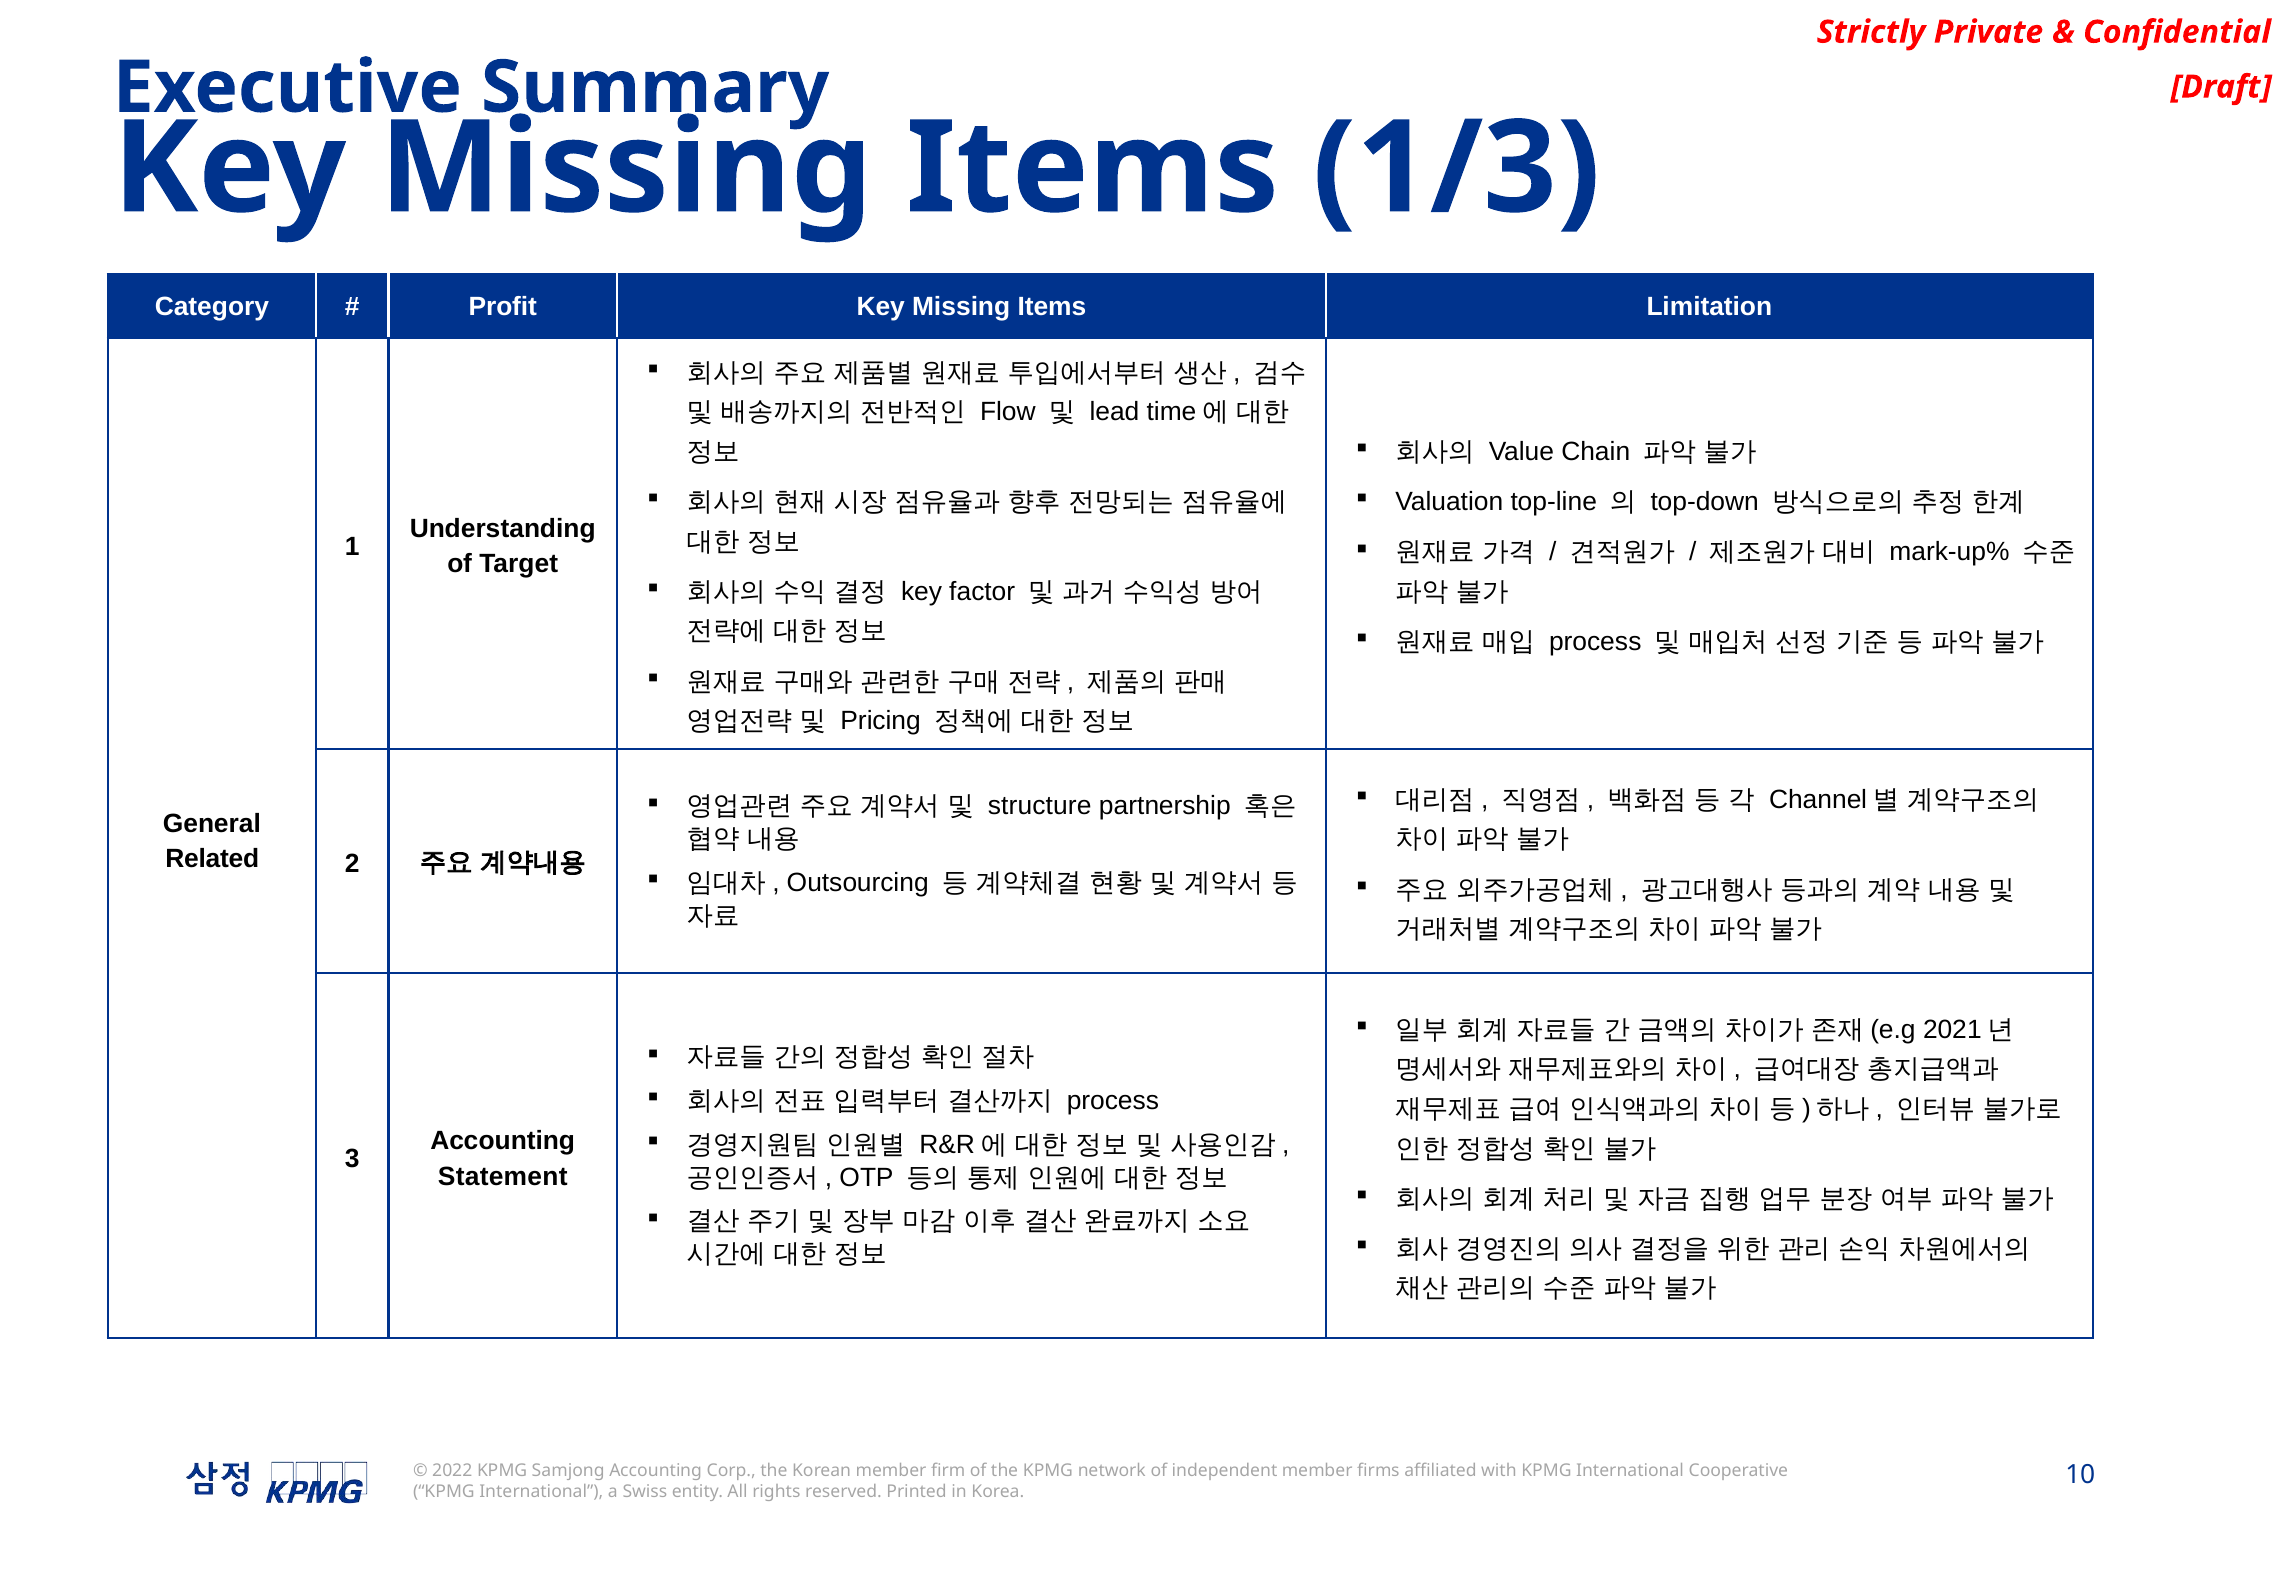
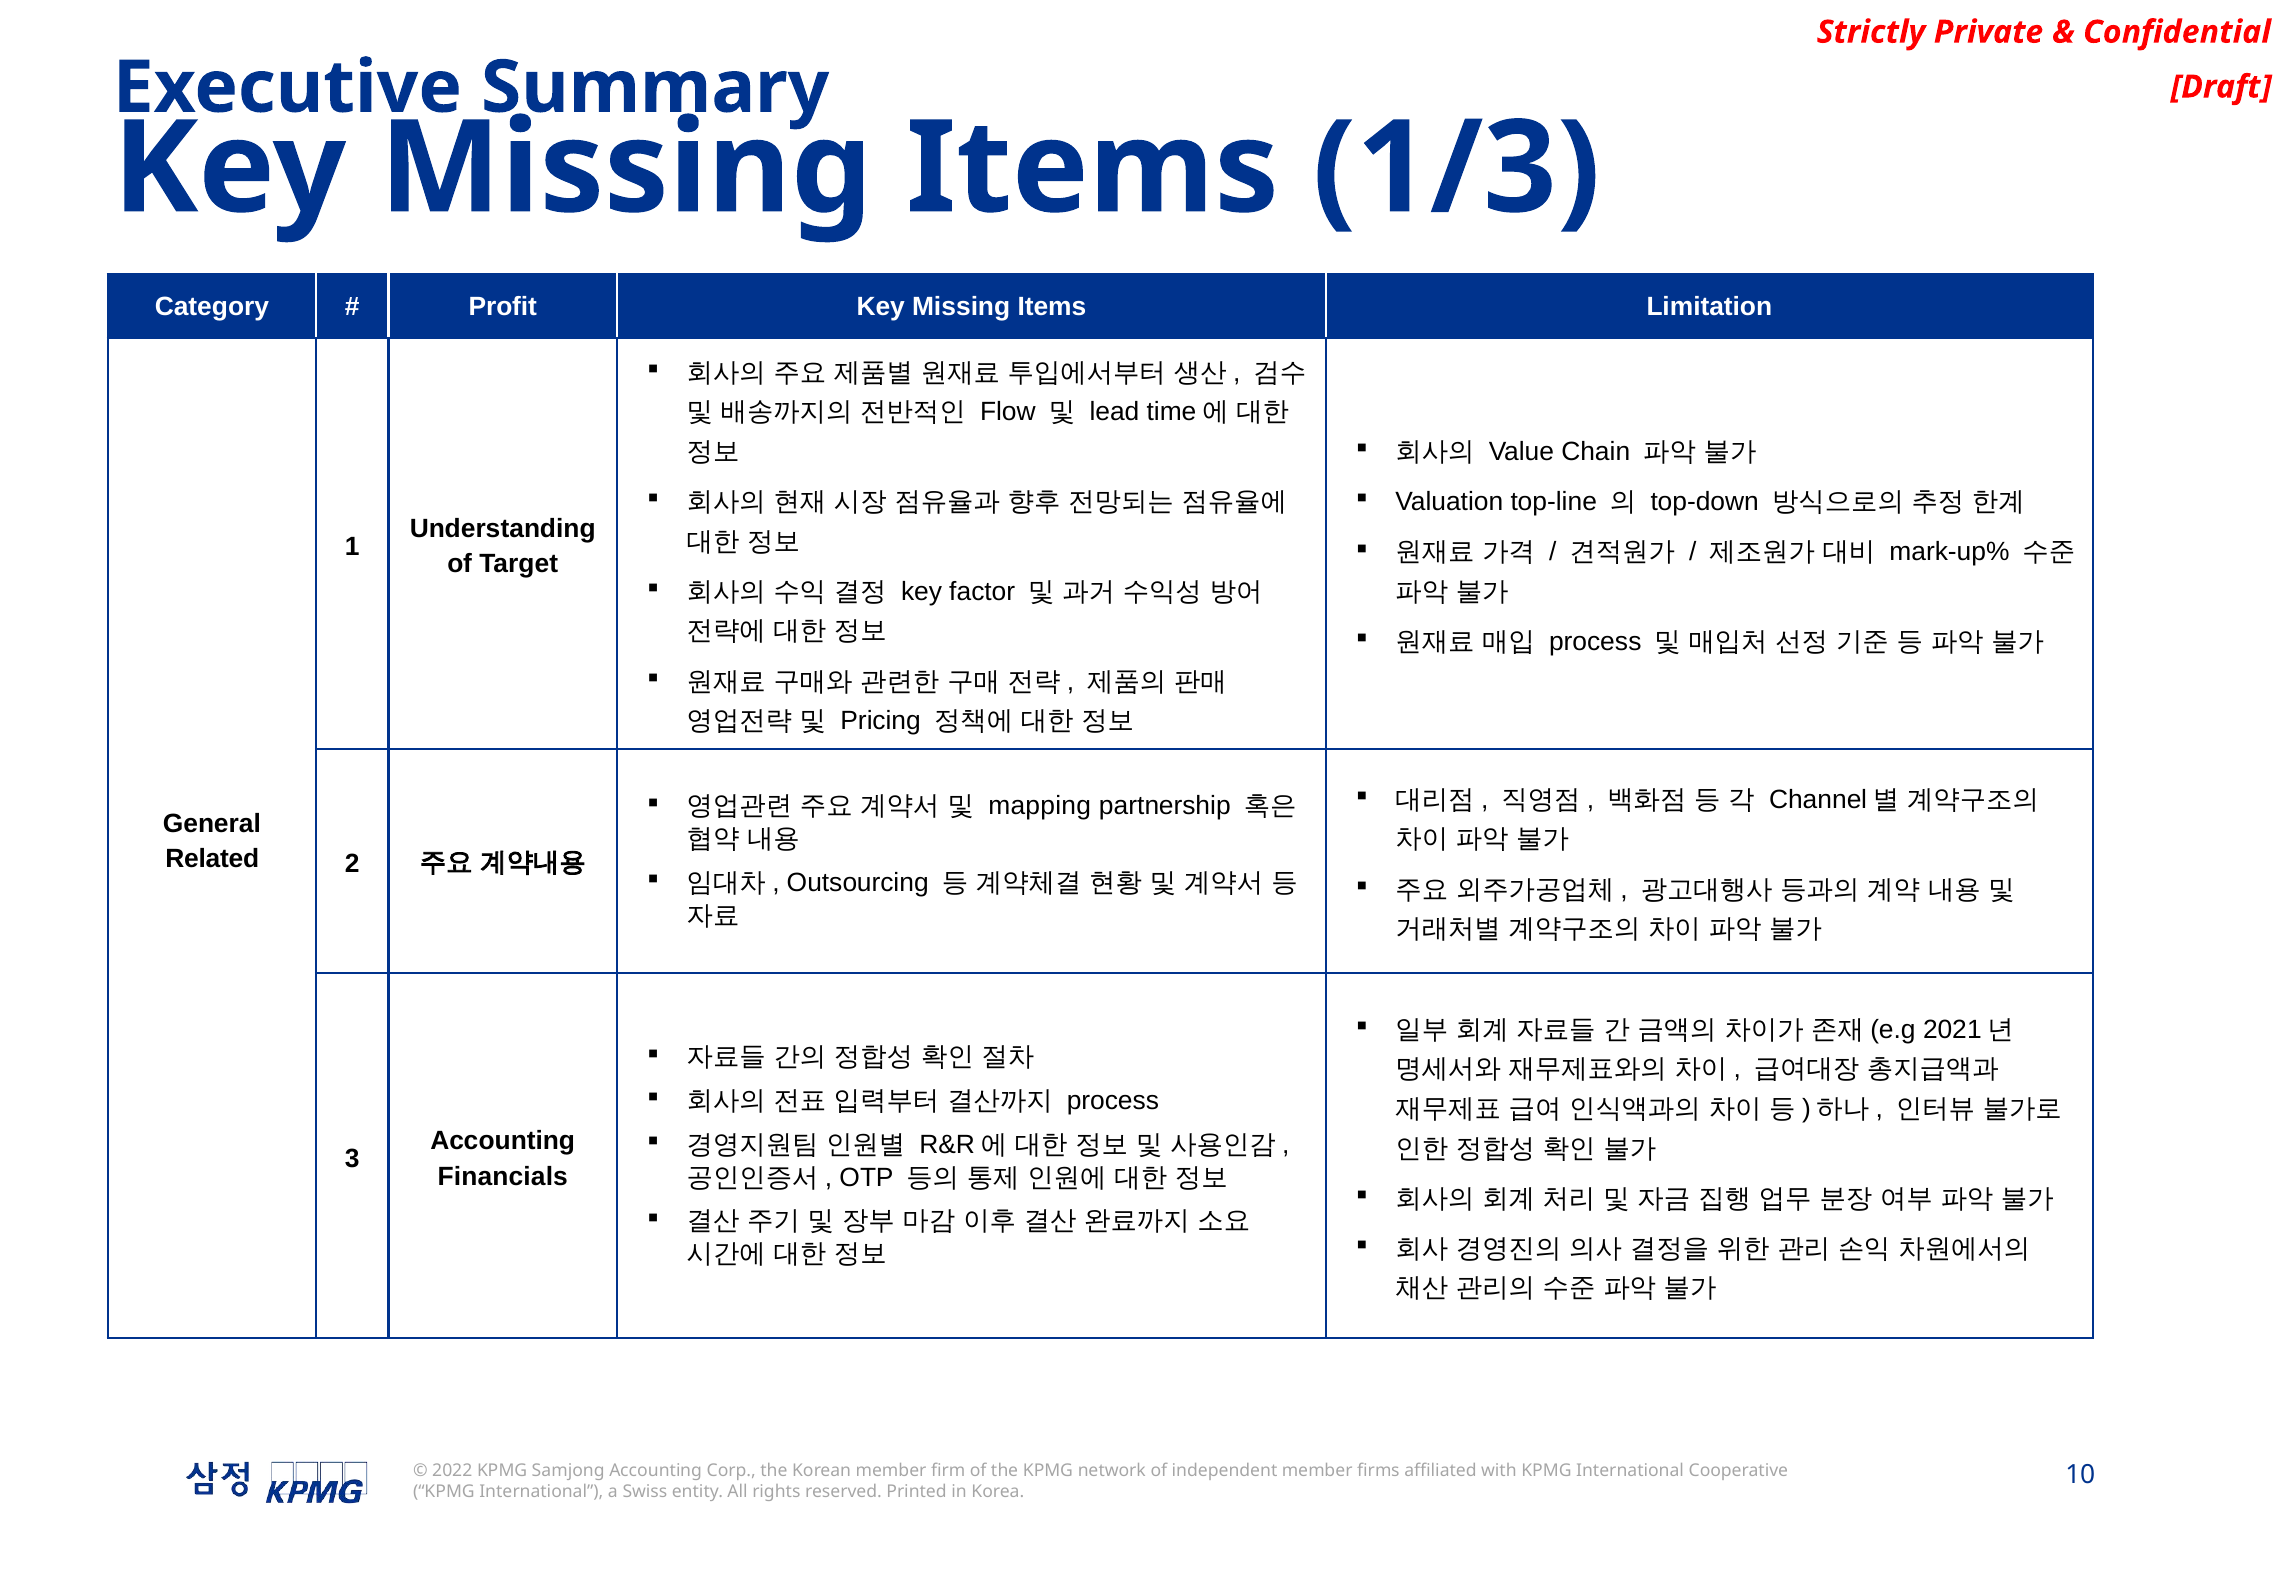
structure: structure -> mapping (1040, 806)
Statement: Statement -> Financials (503, 1176)
